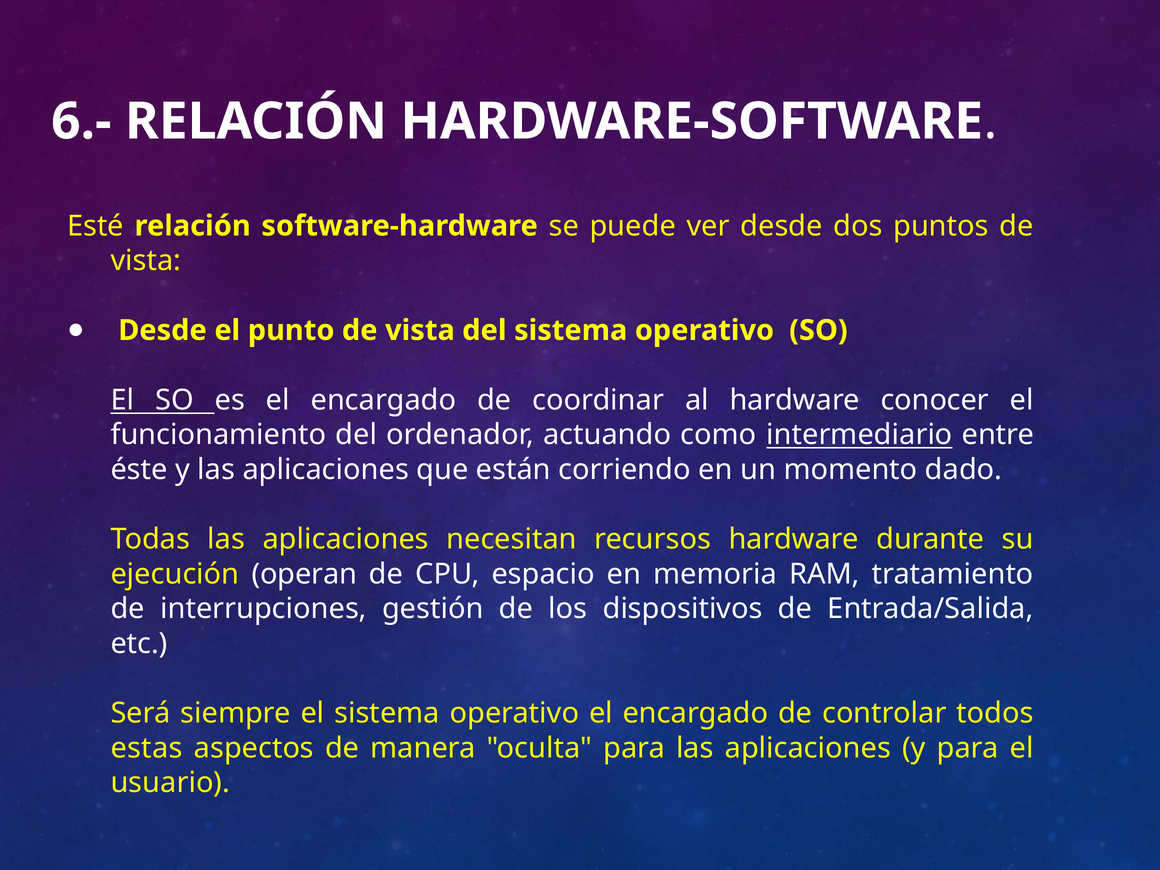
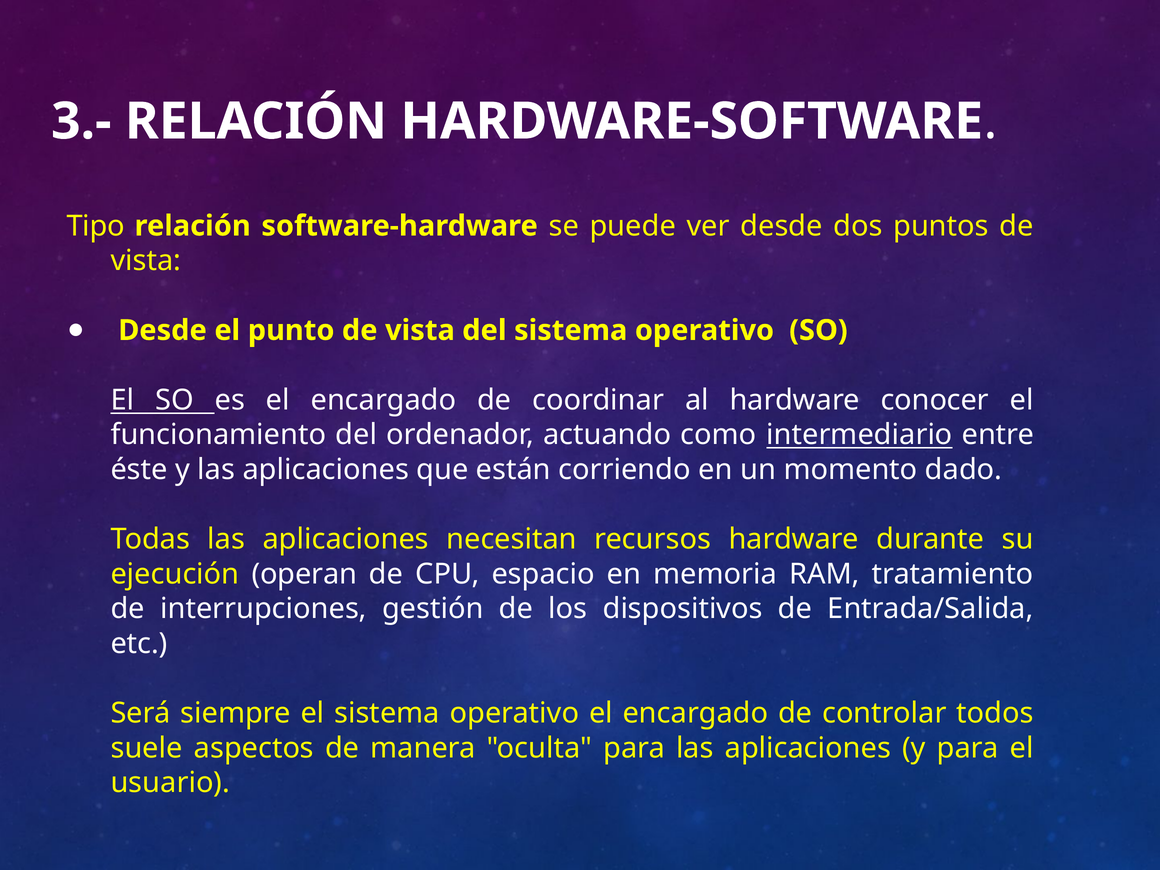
6.-: 6.- -> 3.- (81, 121)
Esté: Esté -> Tipo (96, 226)
estas: estas -> suele (147, 748)
